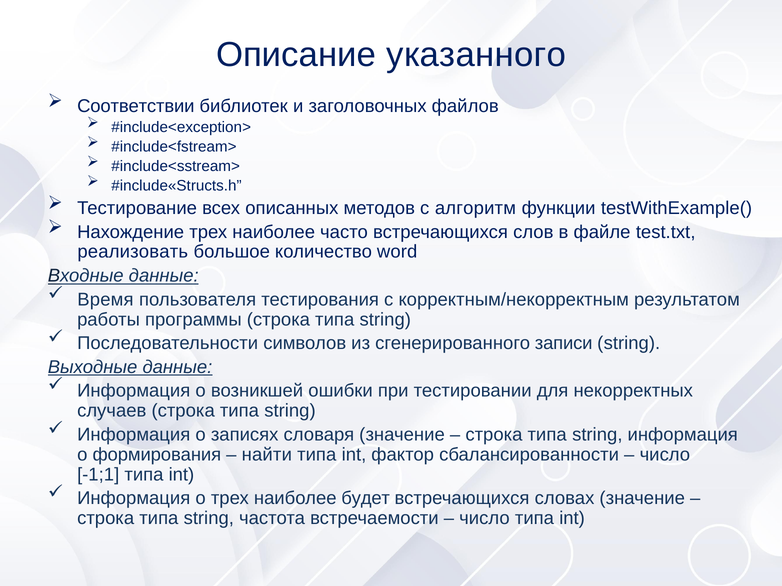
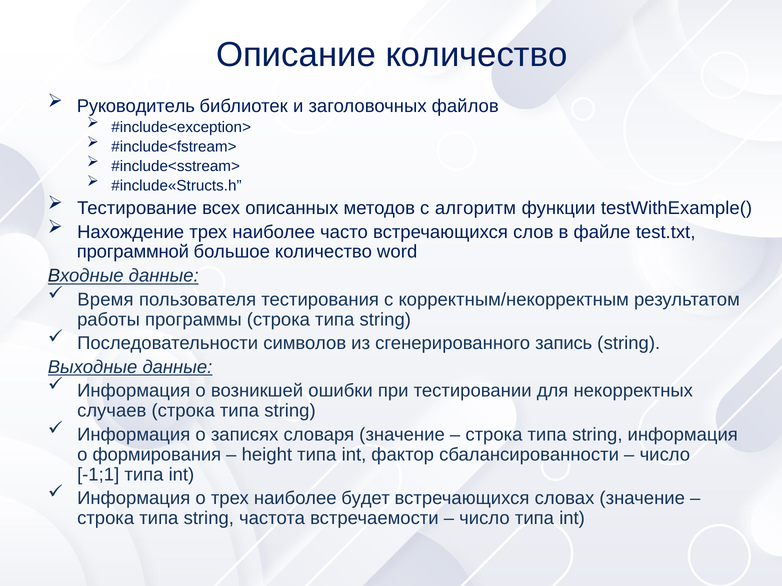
Описание указанного: указанного -> количество (477, 55)
Соответствии: Соответствии -> Руководитель (136, 106)
реализовать: реализовать -> программной (133, 252)
записи: записи -> запись (564, 344)
найти: найти -> height (267, 455)
